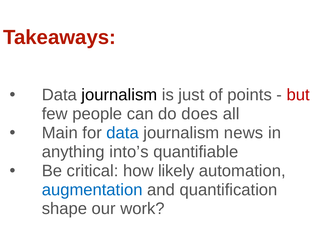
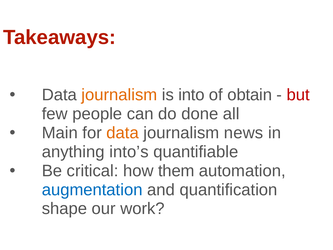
journalism colour: black -> orange (119, 95)
just: just -> into (192, 95)
points: points -> obtain (250, 95)
does: does -> done (200, 114)
data colour: blue -> orange (123, 133)
likely: likely -> them (176, 171)
